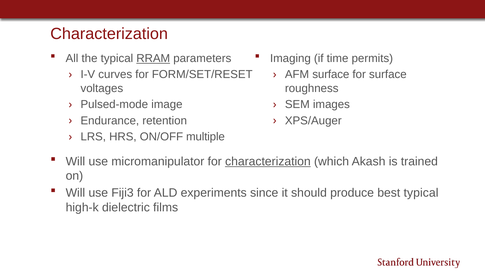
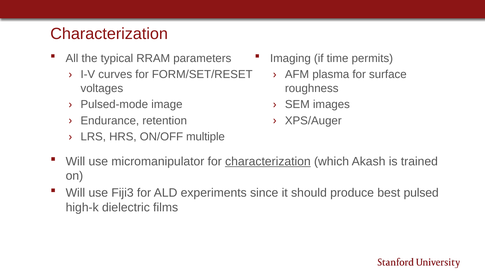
RRAM underline: present -> none (153, 58)
AFM surface: surface -> plasma (331, 74)
best typical: typical -> pulsed (421, 193)
